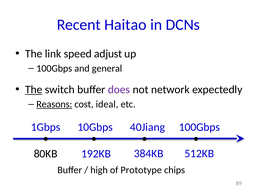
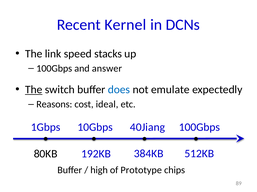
Haitao: Haitao -> Kernel (125, 25)
adjust: adjust -> stacks (108, 54)
general: general -> answer (107, 69)
does colour: purple -> blue (119, 90)
network: network -> emulate (170, 90)
Reasons underline: present -> none (54, 105)
